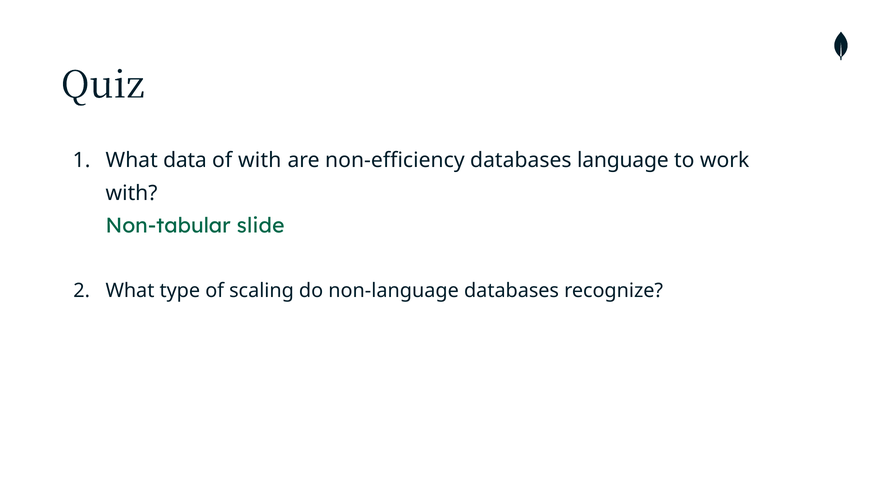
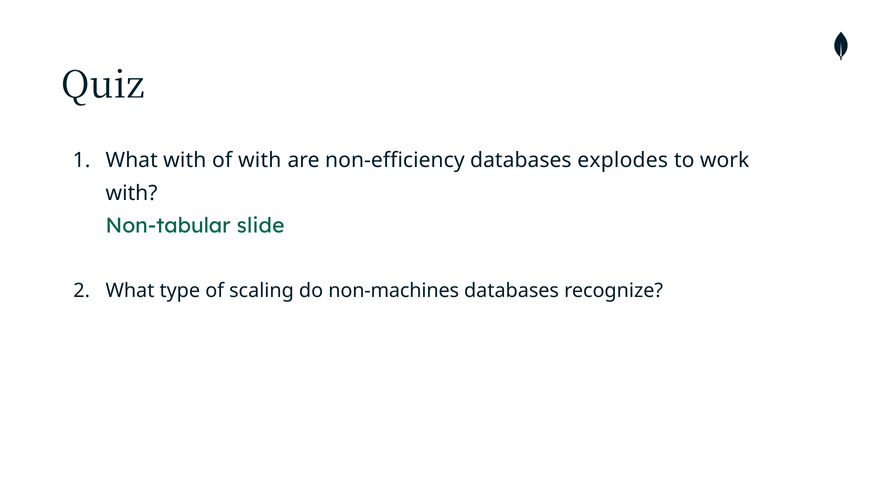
What data: data -> with (185, 160)
language: language -> explodes (623, 160)
non-language: non-language -> non-machines (394, 291)
